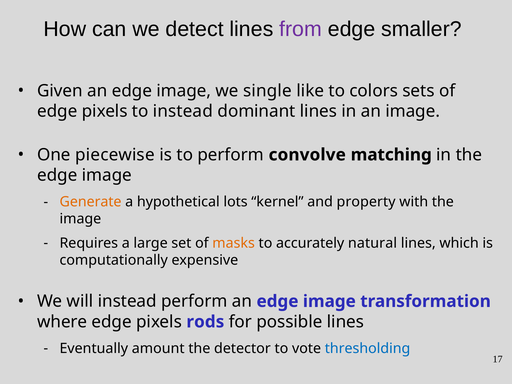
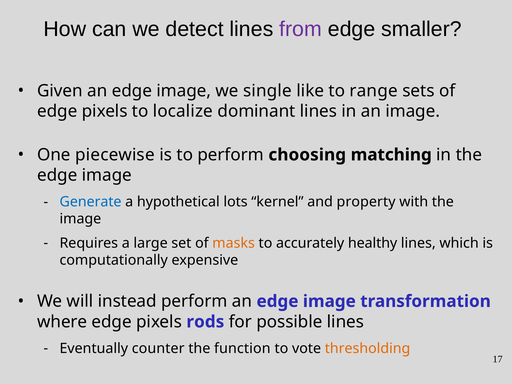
colors: colors -> range (374, 91)
to instead: instead -> localize (183, 111)
convolve: convolve -> choosing (307, 155)
Generate colour: orange -> blue (91, 202)
natural: natural -> healthy (373, 243)
amount: amount -> counter (158, 348)
detector: detector -> function (242, 348)
thresholding colour: blue -> orange (368, 348)
